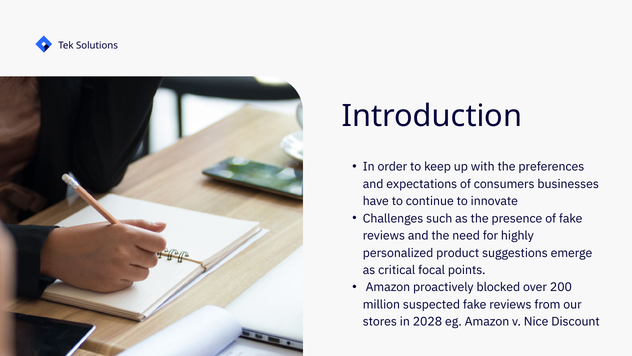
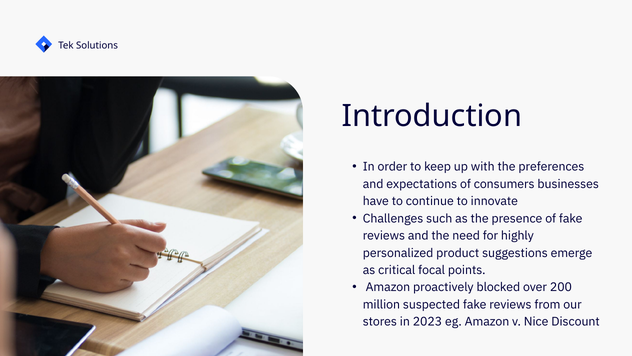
2028: 2028 -> 2023 (427, 321)
